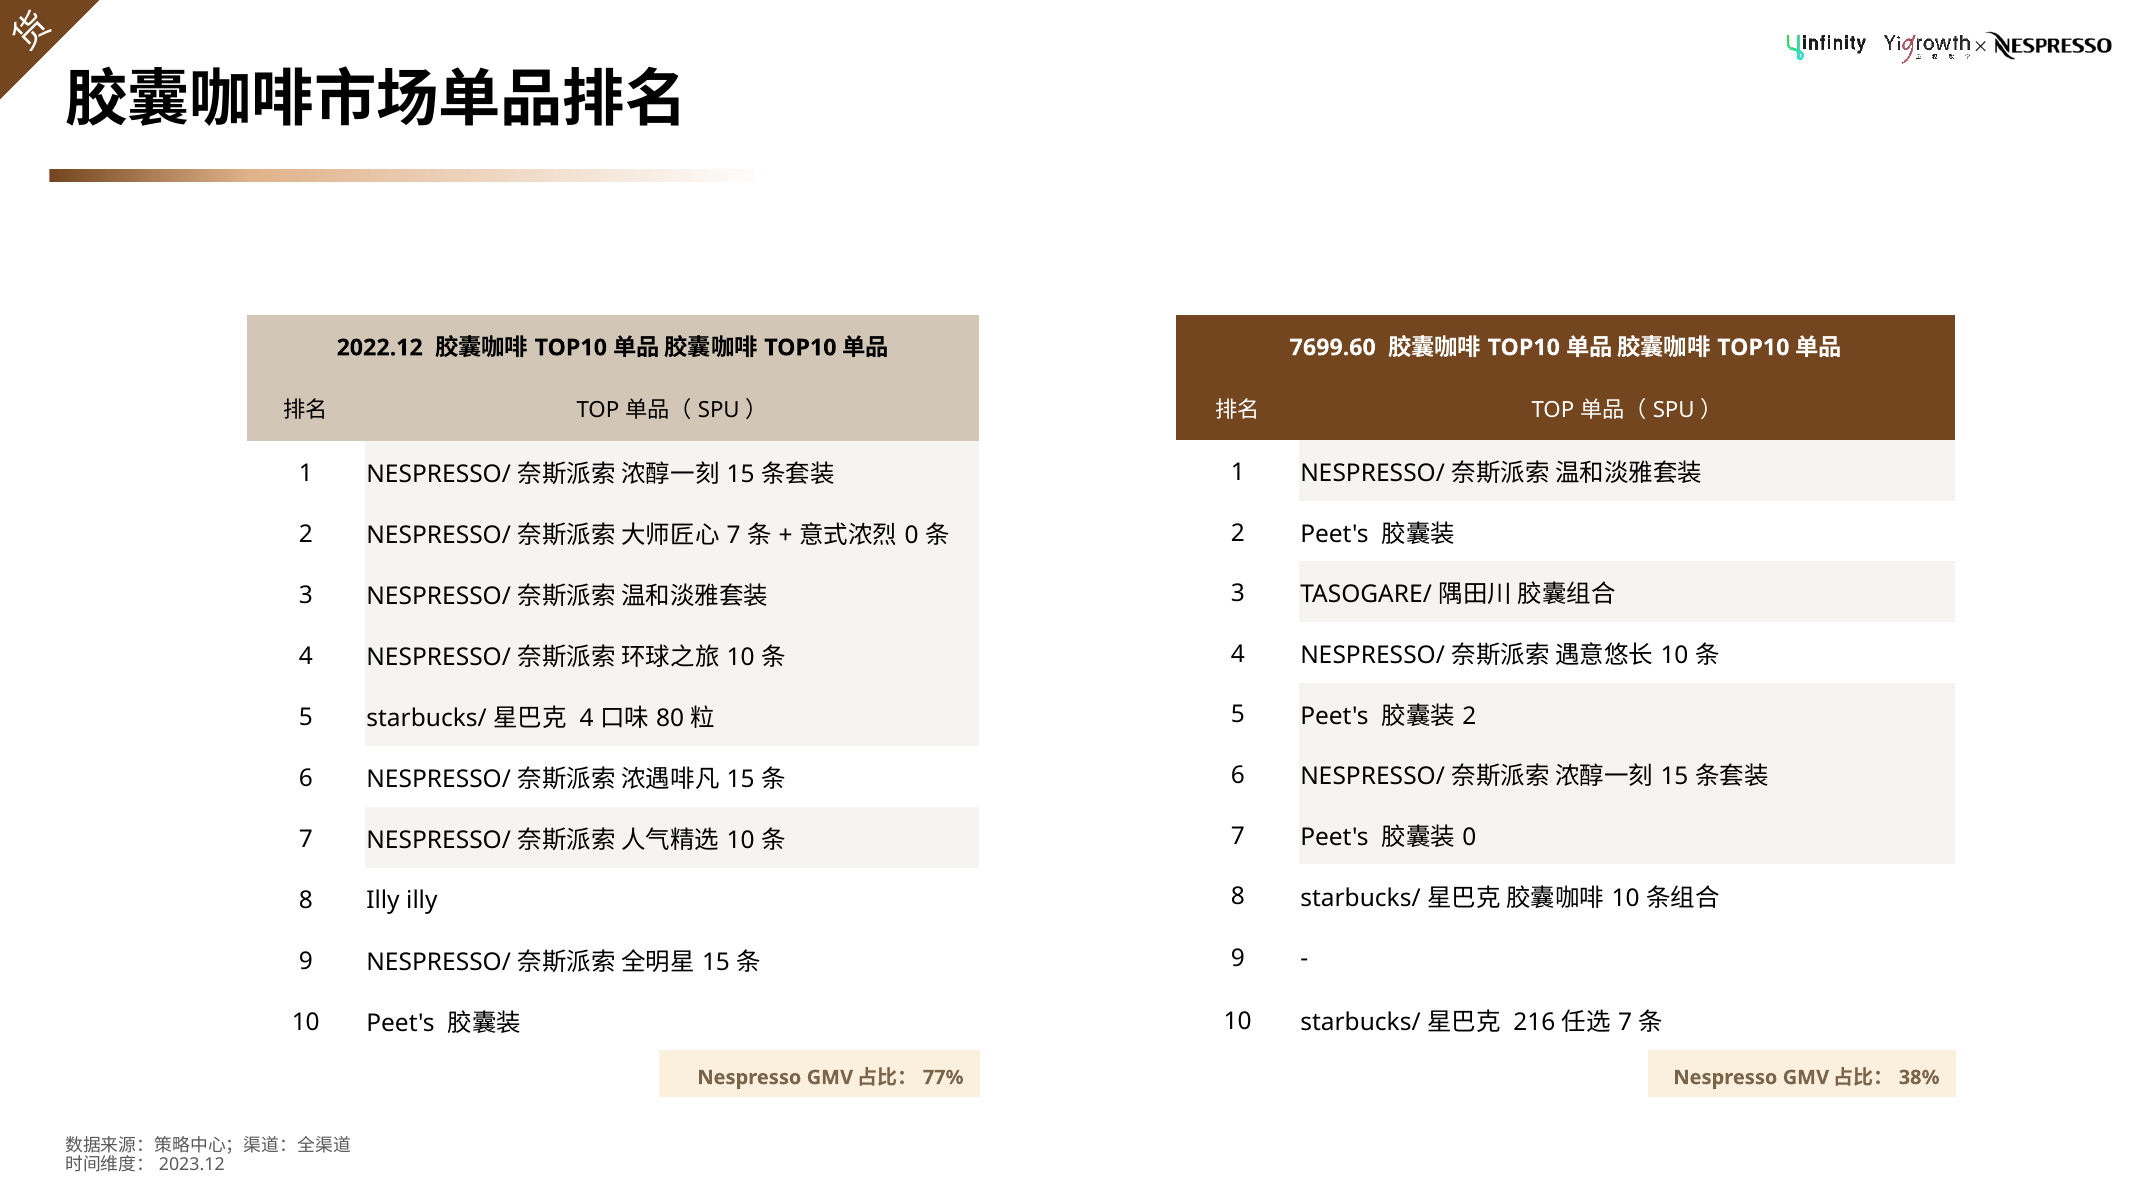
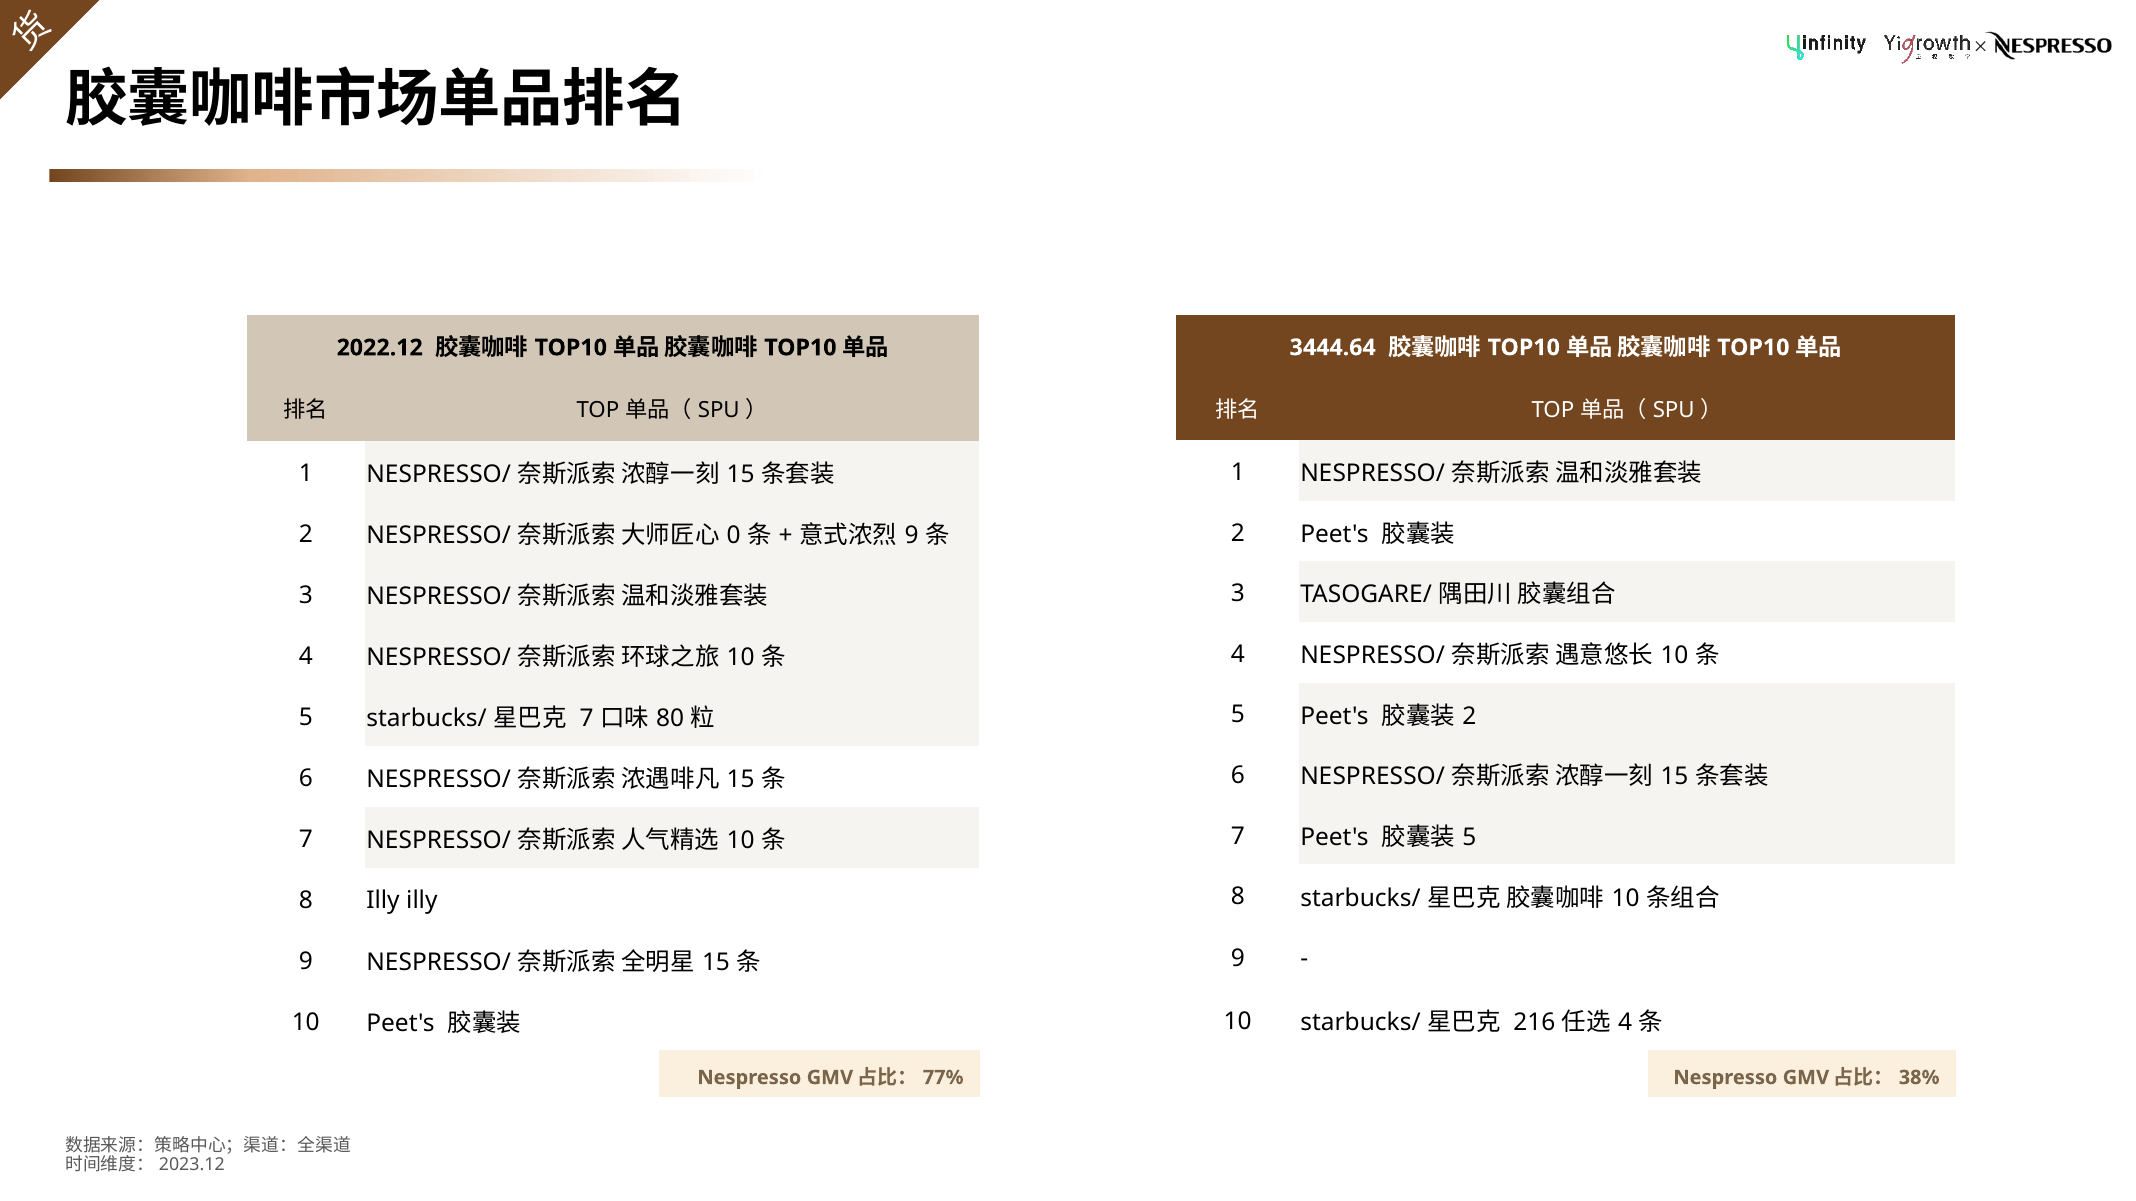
7699.60: 7699.60 -> 3444.64 (1333, 348)
7: 7 -> 0 (734, 536)
0: 0 -> 9 (912, 536)
4: 4 -> 7 (587, 719)
0: 0 -> 5 (1469, 838)
7: 7 -> 4 (1625, 1023)
